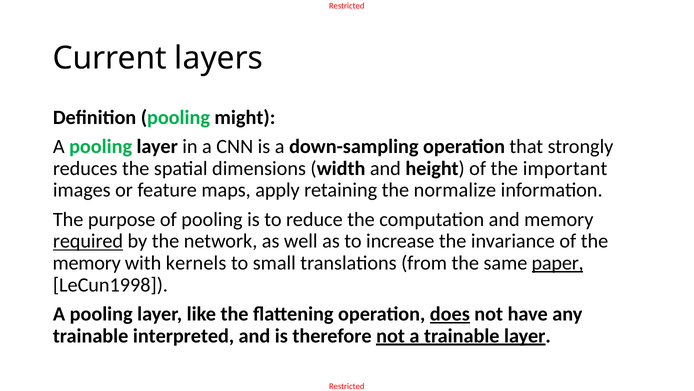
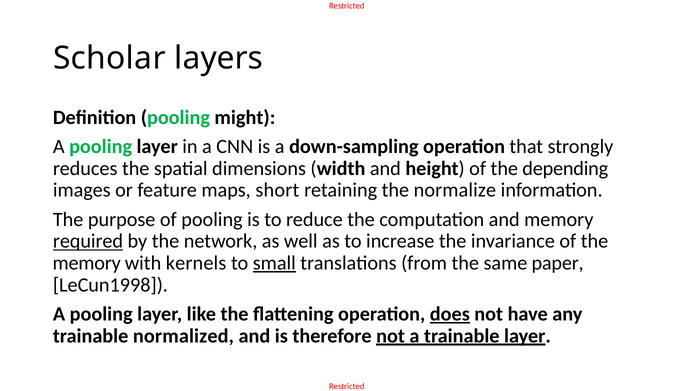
Current: Current -> Scholar (109, 58)
important: important -> depending (565, 168)
apply: apply -> short (277, 190)
small underline: none -> present (274, 263)
paper underline: present -> none (558, 263)
interpreted: interpreted -> normalized (183, 335)
